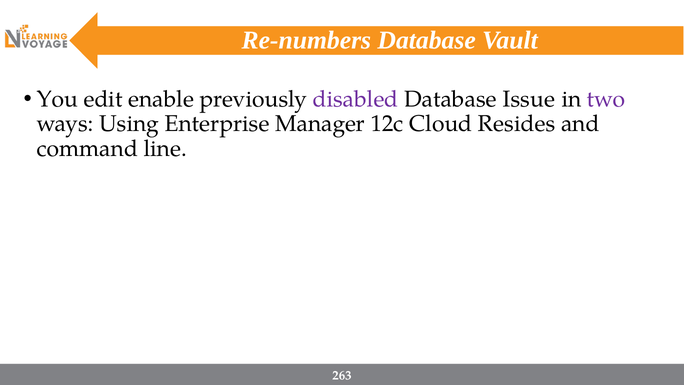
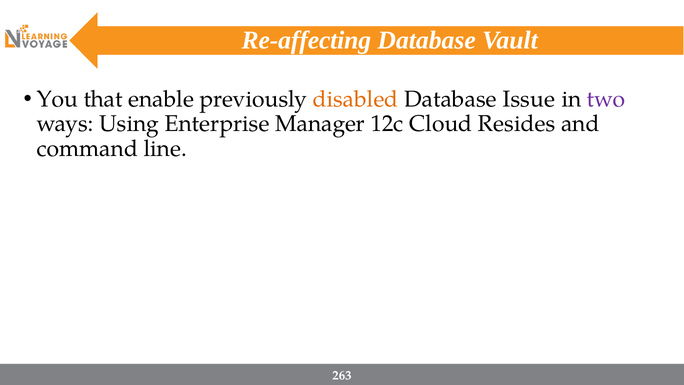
Re-numbers: Re-numbers -> Re-affecting (306, 40)
edit: edit -> that (103, 99)
disabled colour: purple -> orange (356, 99)
